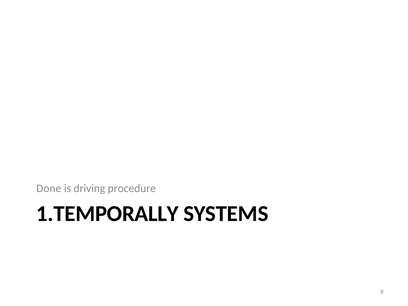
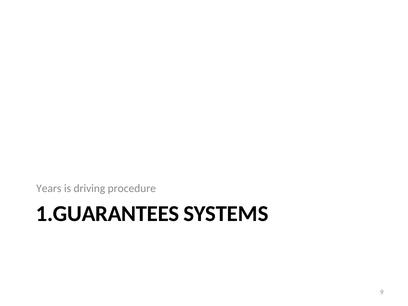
Done: Done -> Years (49, 189)
1.TEMPORALLY: 1.TEMPORALLY -> 1.GUARANTEES (108, 214)
